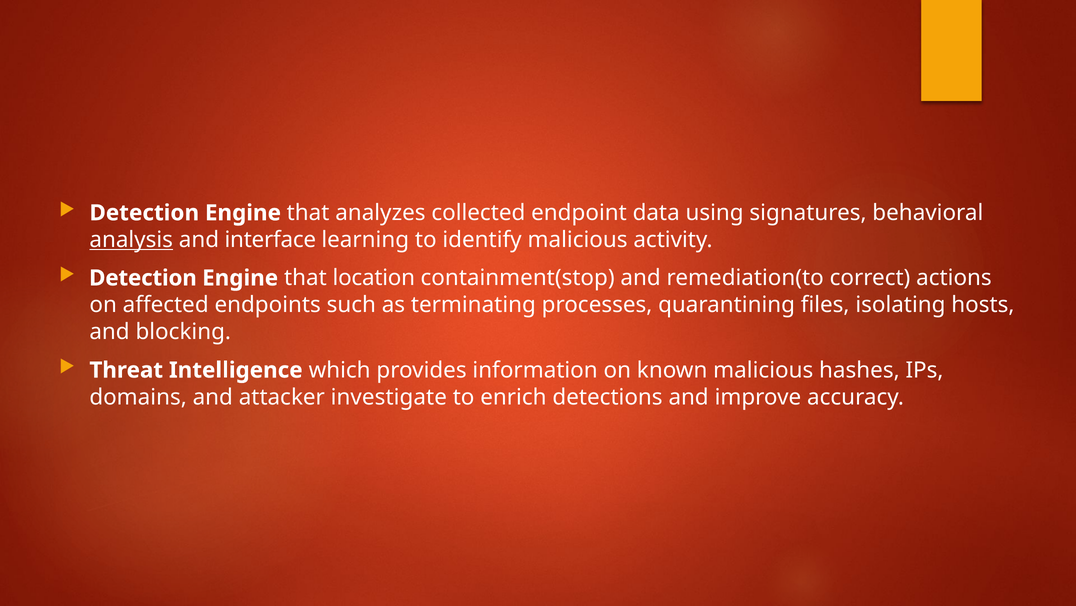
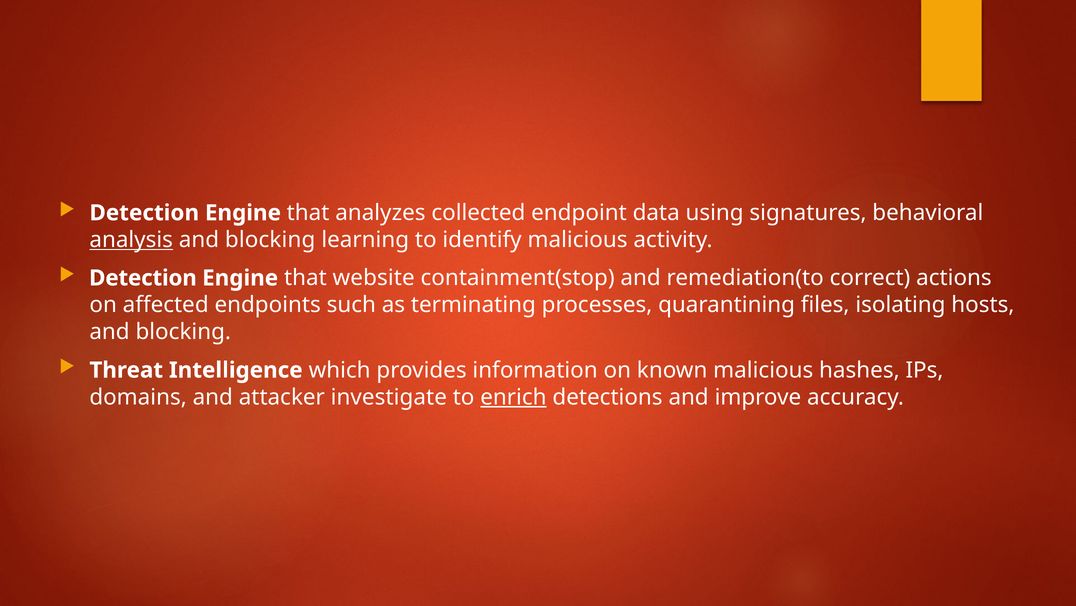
interface: interface -> blocking (270, 240)
location: location -> website (374, 278)
enrich underline: none -> present (513, 397)
